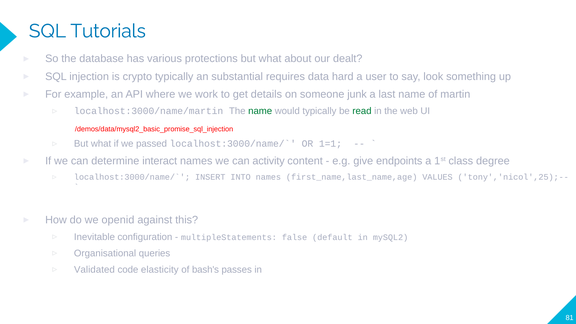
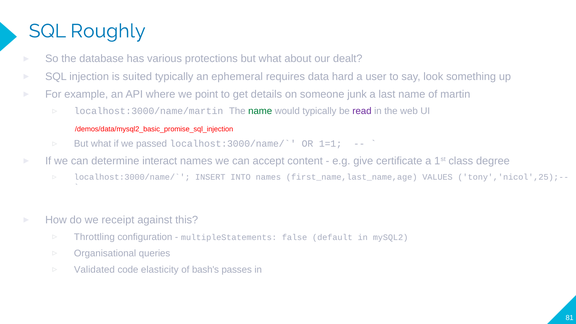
Tutorials: Tutorials -> Roughly (108, 31)
crypto: crypto -> suited (137, 76)
substantial: substantial -> ephemeral (237, 76)
work: work -> point (207, 94)
read colour: green -> purple (362, 111)
activity: activity -> accept (269, 161)
endpoints: endpoints -> certificate (399, 161)
openid: openid -> receipt (118, 220)
Inevitable: Inevitable -> Throttling (94, 237)
